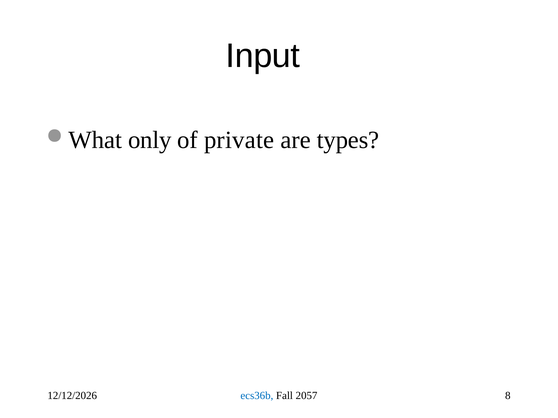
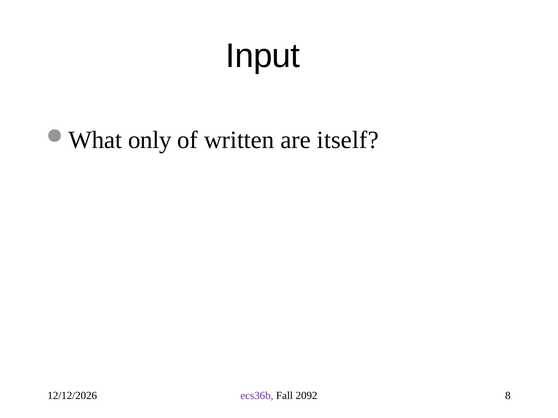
private: private -> written (239, 140)
types: types -> itself (348, 140)
ecs36b colour: blue -> purple (257, 396)
2057: 2057 -> 2092 (307, 396)
